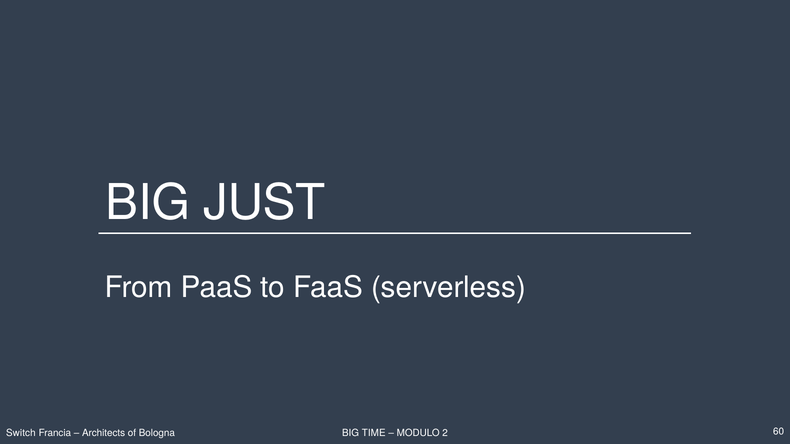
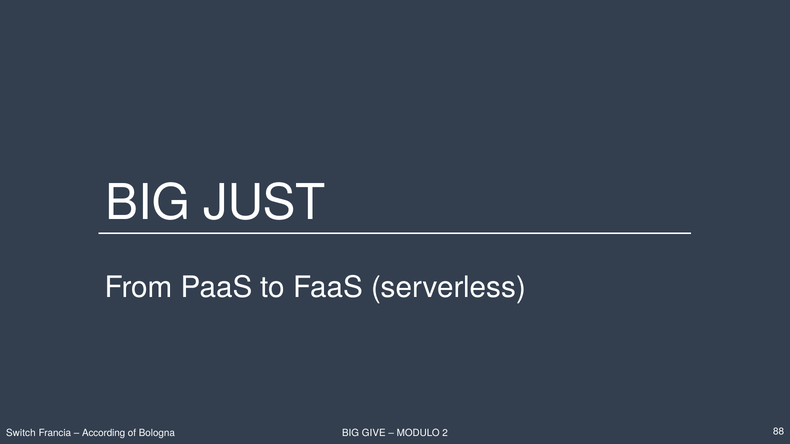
Architects: Architects -> According (104, 433)
TIME: TIME -> GIVE (374, 433)
60: 60 -> 88 (779, 432)
